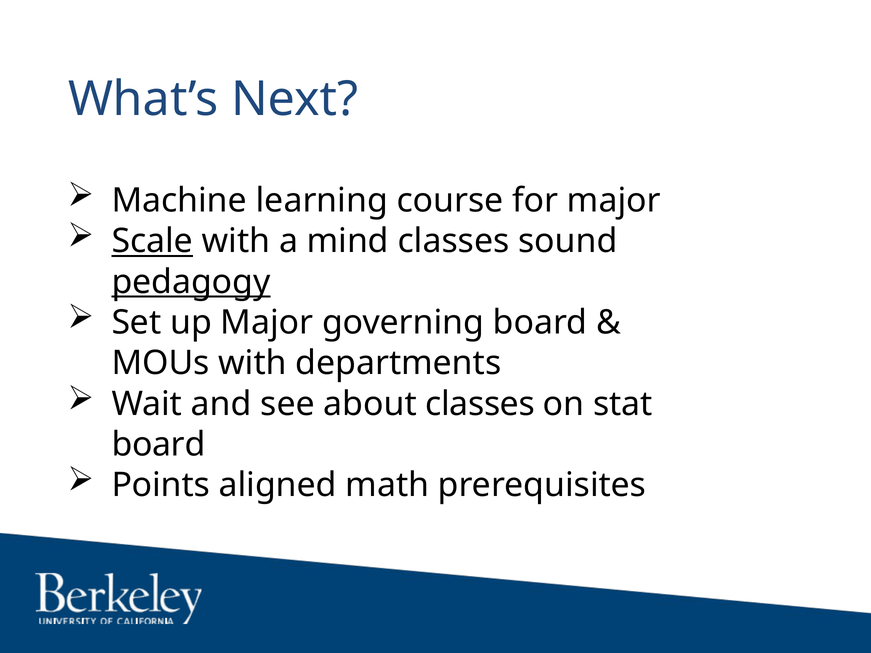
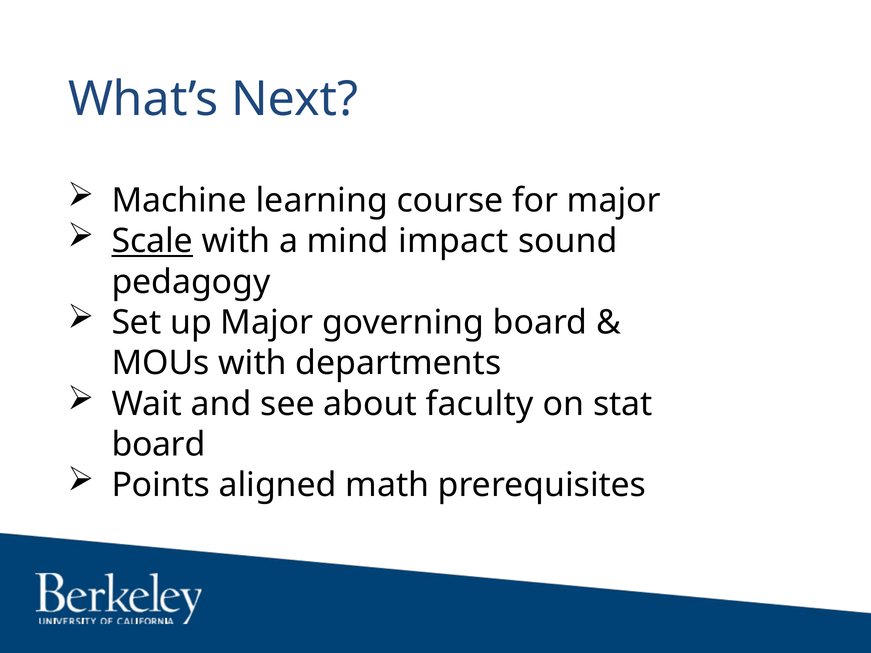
mind classes: classes -> impact (453, 241)
pedagogy underline: present -> none (191, 282)
about classes: classes -> faculty (480, 404)
